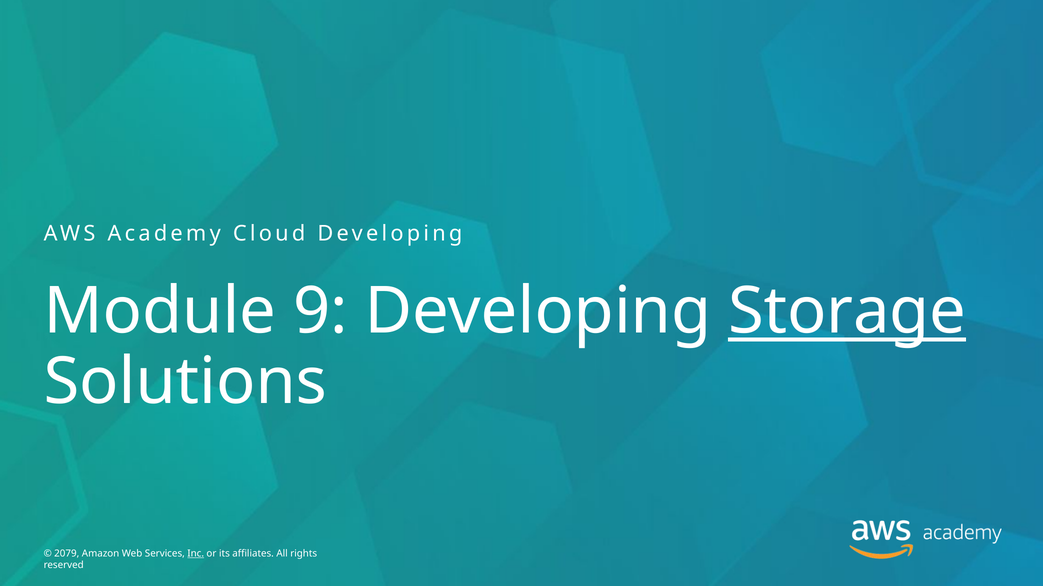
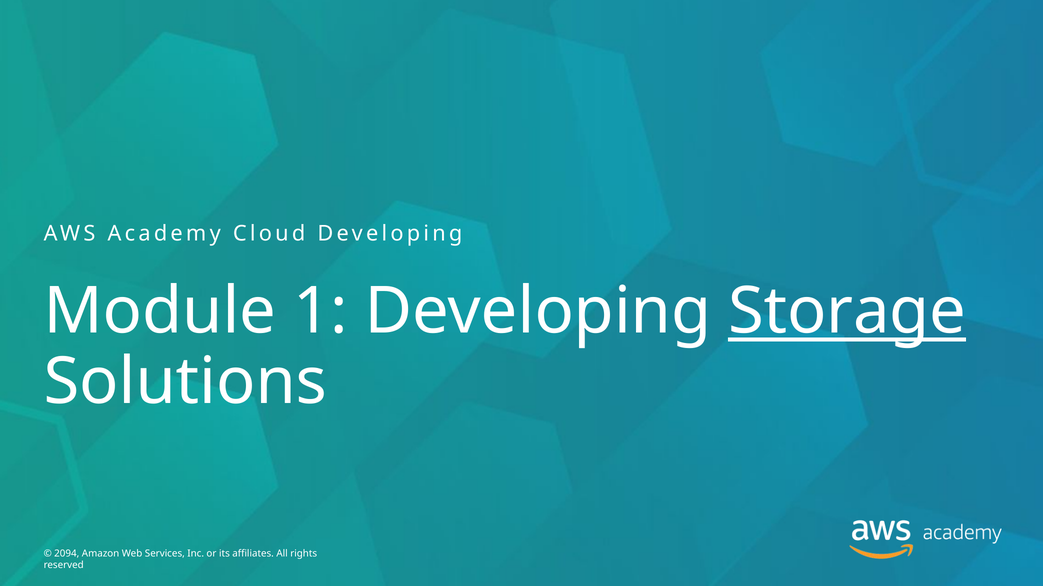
9: 9 -> 1 (320, 312)
2079: 2079 -> 2094 (67, 554)
Inc underline: present -> none (196, 554)
